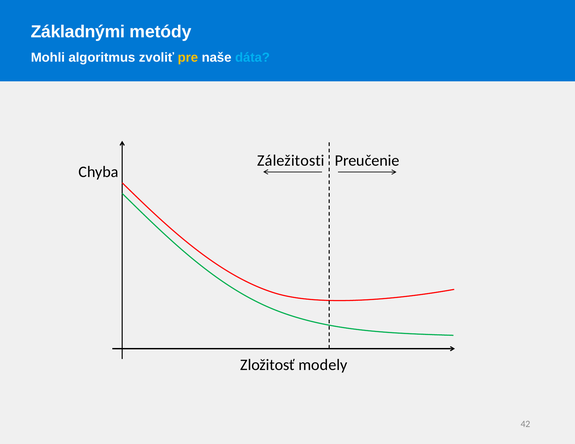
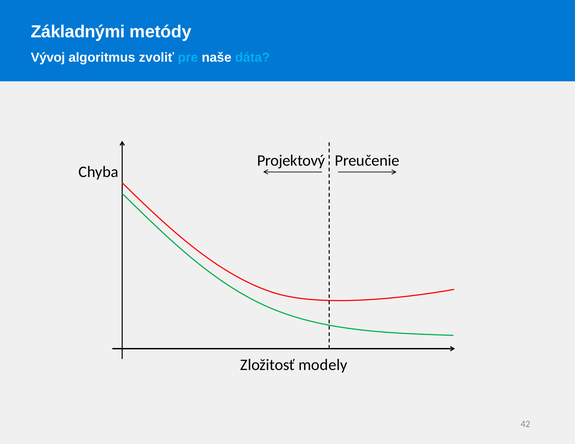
Mohli: Mohli -> Vývoj (48, 58)
pre colour: yellow -> light blue (188, 58)
Záležitosti: Záležitosti -> Projektový (291, 161)
